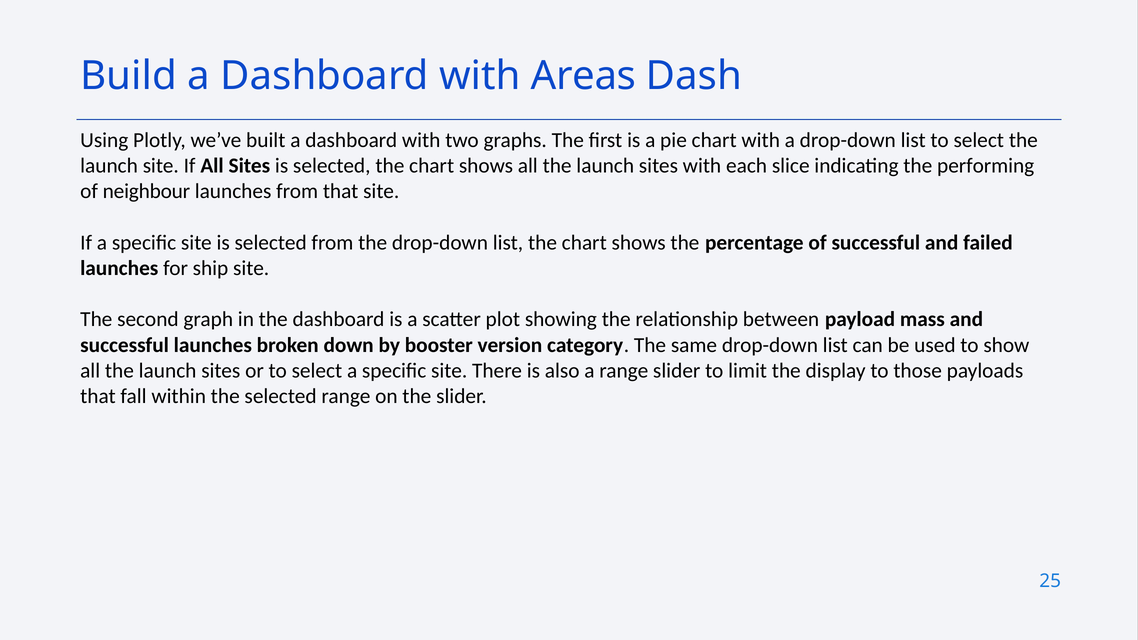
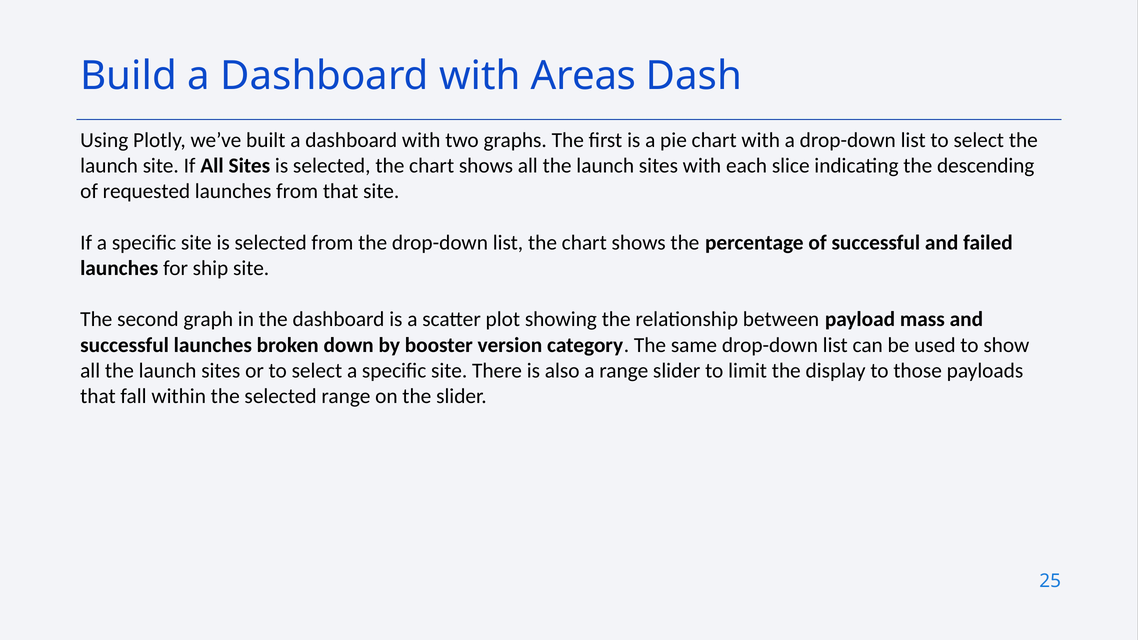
performing: performing -> descending (986, 166)
neighbour: neighbour -> requested (146, 191)
